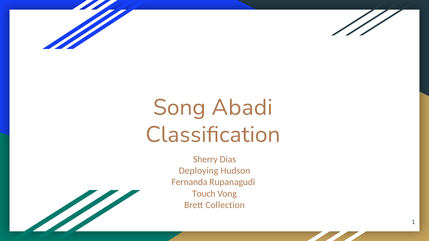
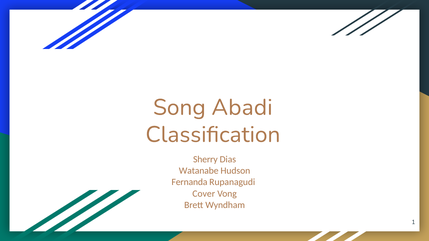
Deploying: Deploying -> Watanabe (199, 171)
Touch: Touch -> Cover (204, 194)
Collection: Collection -> Wyndham (225, 205)
